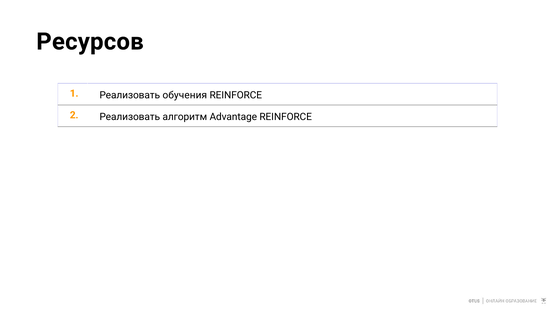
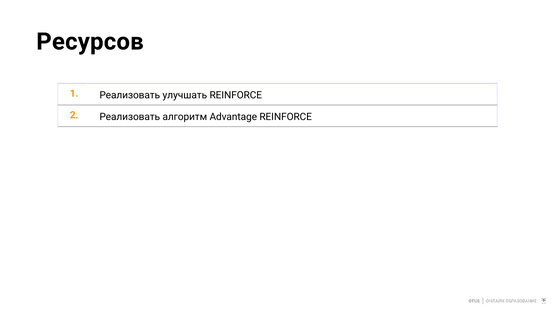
обучения: обучения -> улучшать (185, 95)
